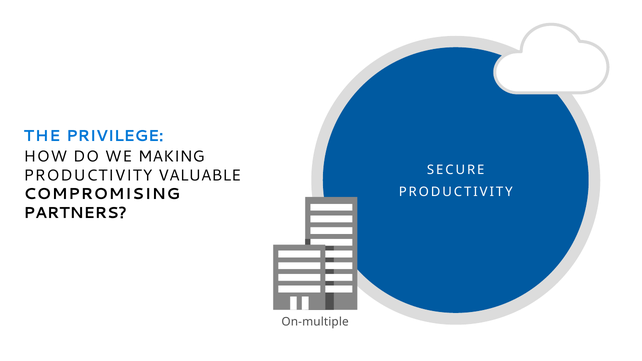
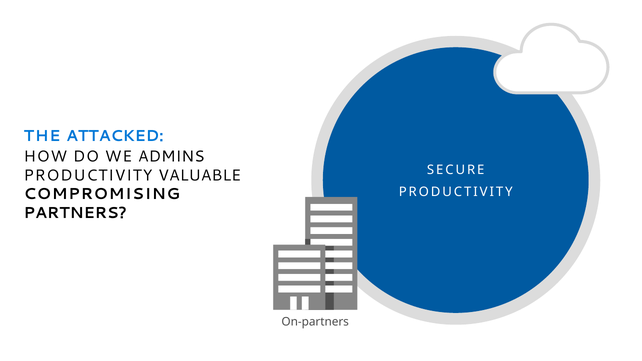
PRIVILEGE: PRIVILEGE -> ATTACKED (115, 136)
MAKING: MAKING -> ADMINS (171, 157)
On-multiple: On-multiple -> On-partners (315, 322)
